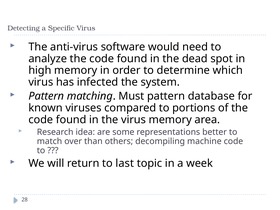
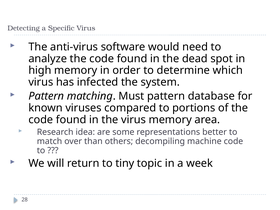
last: last -> tiny (125, 163)
